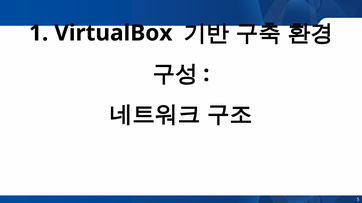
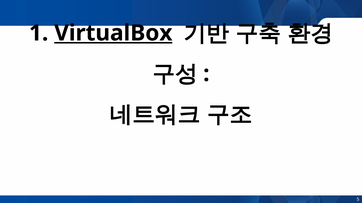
VirtualBox underline: none -> present (113, 33)
